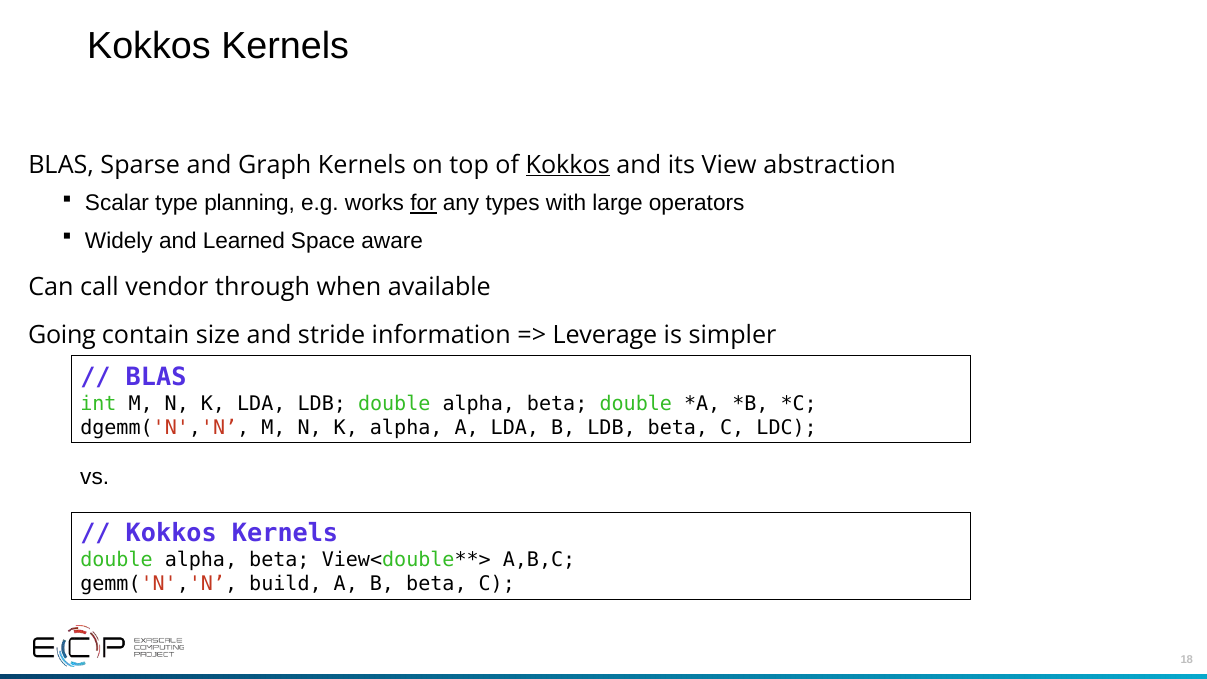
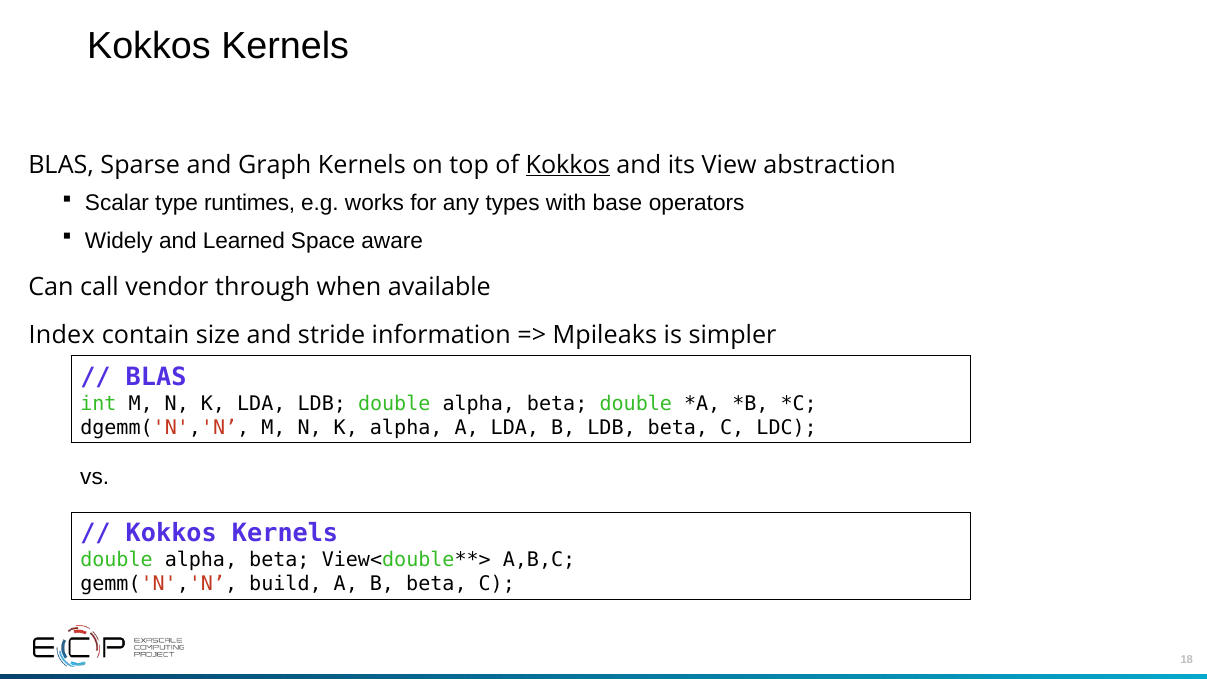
planning: planning -> runtimes (250, 203)
for underline: present -> none (423, 203)
large: large -> base (617, 203)
Going: Going -> Index (62, 335)
Leverage: Leverage -> Mpileaks (605, 335)
